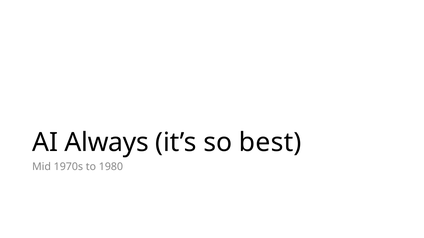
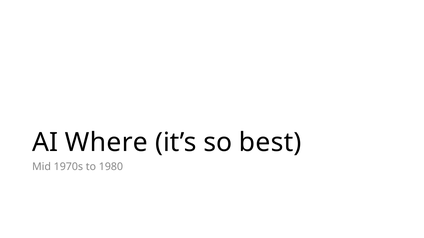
Always: Always -> Where (106, 143)
